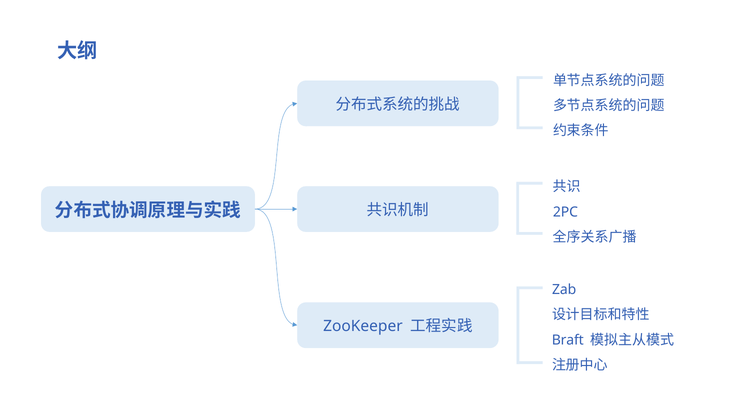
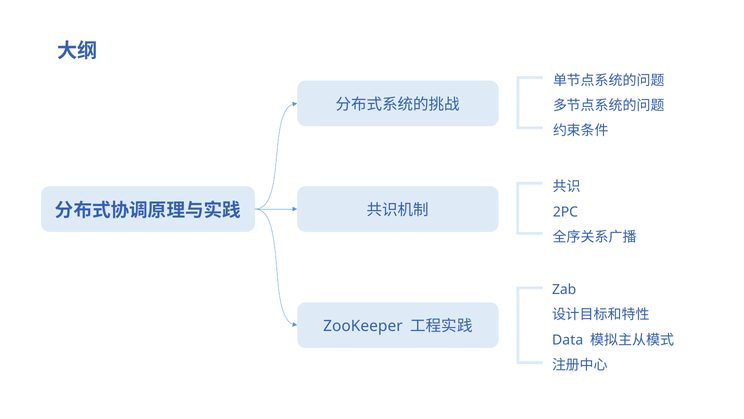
Braft: Braft -> Data (568, 340)
